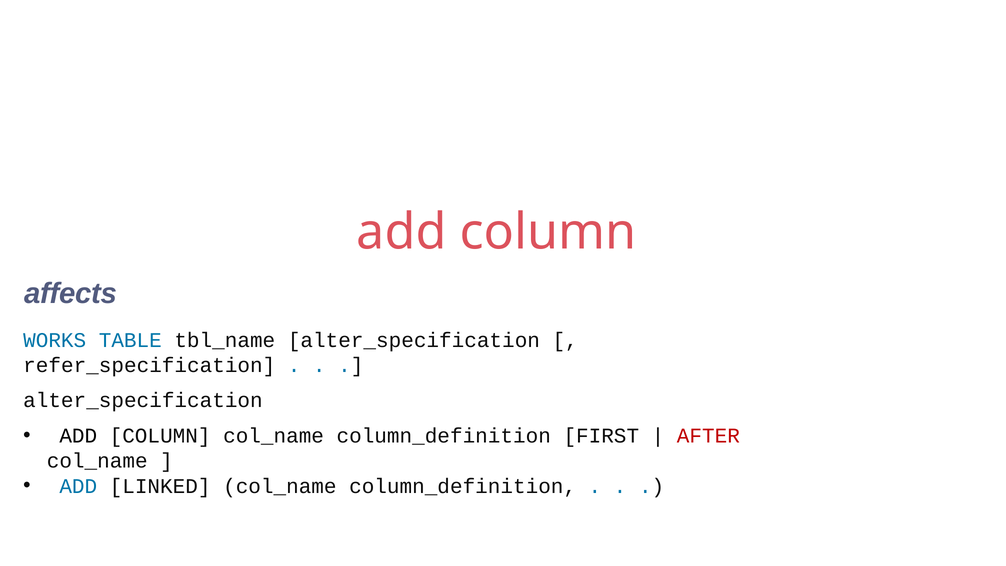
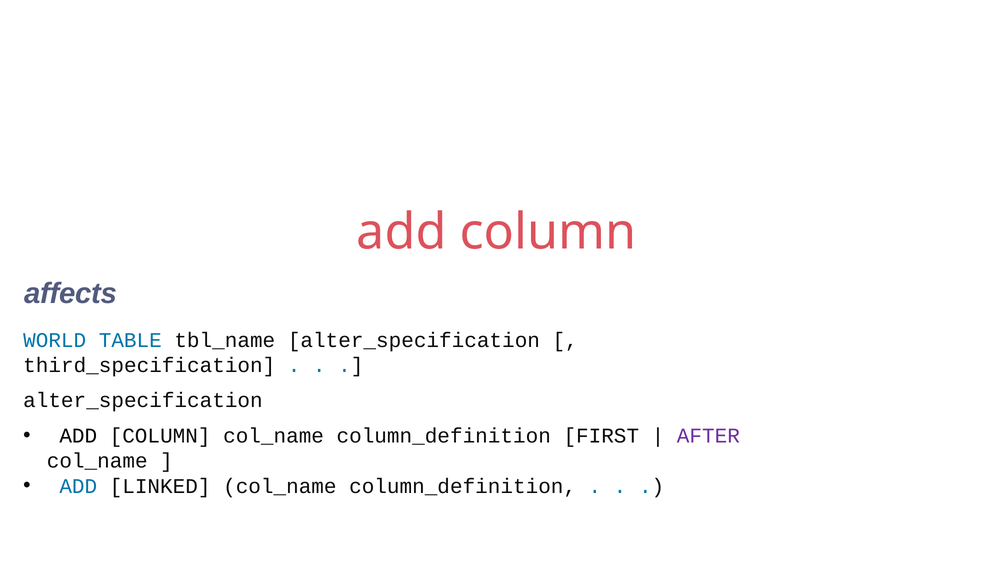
WORKS: WORKS -> WORLD (55, 340)
refer_specification: refer_specification -> third_specification (149, 365)
AFTER colour: red -> purple (708, 436)
